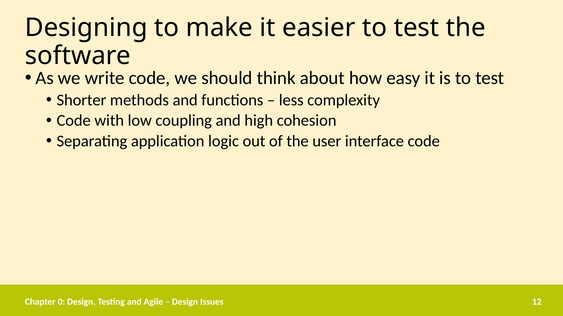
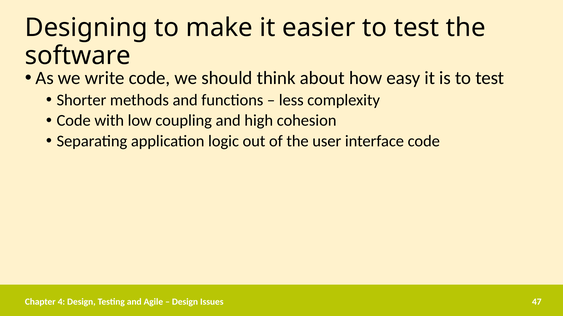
0: 0 -> 4 (61, 302)
12: 12 -> 47 (537, 302)
